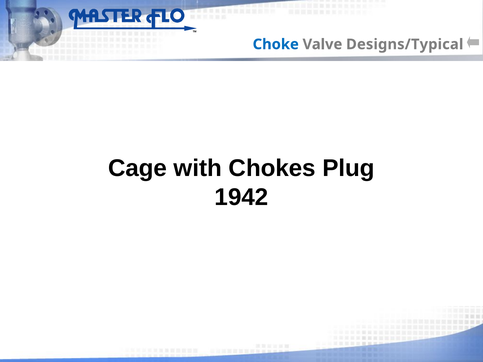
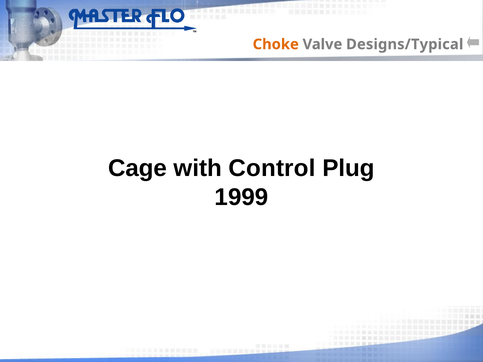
Choke colour: blue -> orange (276, 44)
Chokes: Chokes -> Control (272, 168)
1942: 1942 -> 1999 (241, 197)
